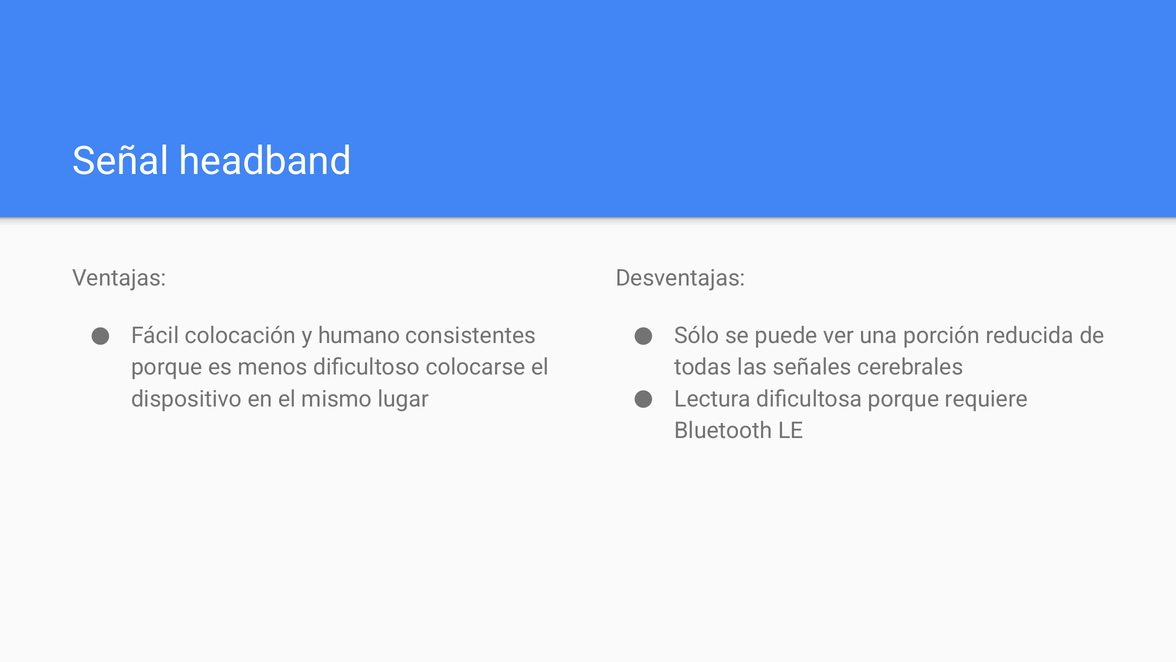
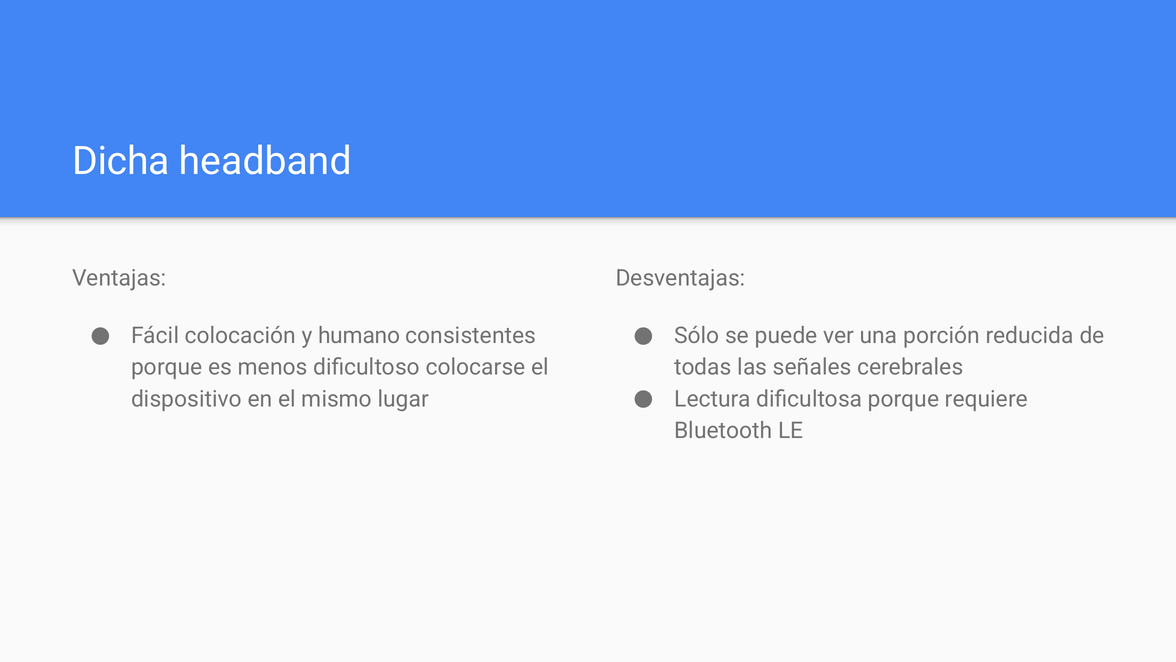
Señal: Señal -> Dicha (121, 161)
